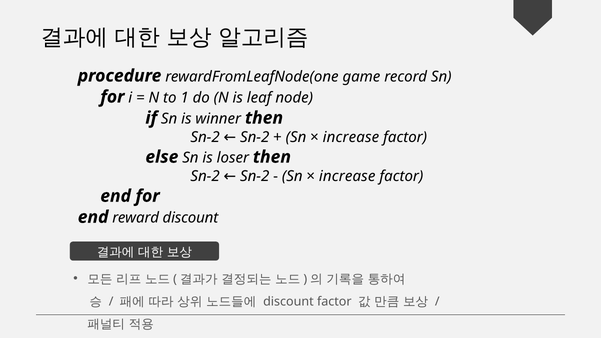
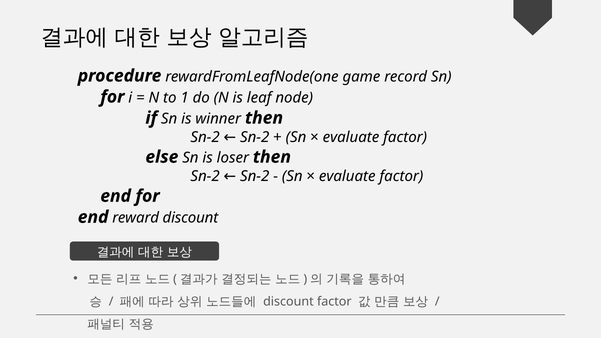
increase: increase -> evaluate (351, 137)
increase: increase -> evaluate (347, 176)
